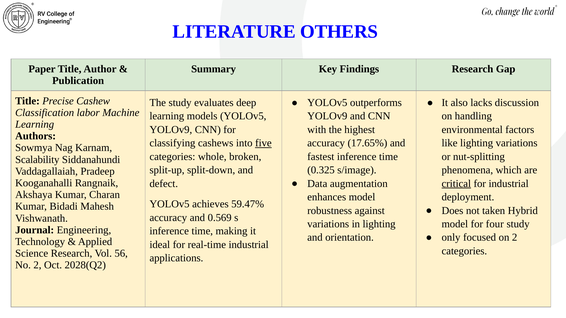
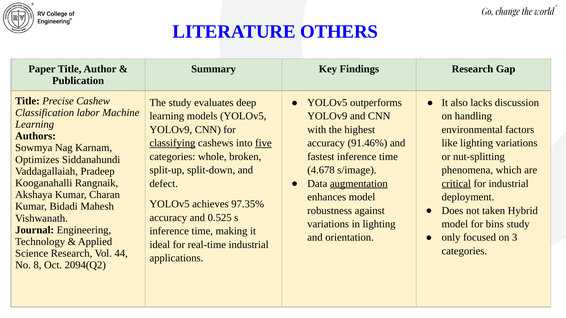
classifying underline: none -> present (172, 143)
17.65%: 17.65% -> 91.46% (367, 143)
Scalability: Scalability -> Optimizes (37, 160)
0.325: 0.325 -> 4.678 (321, 170)
augmentation underline: none -> present (359, 184)
59.47%: 59.47% -> 97.35% (248, 204)
0.569: 0.569 -> 0.525 (220, 218)
four: four -> bins (495, 224)
on 2: 2 -> 3 (515, 238)
56: 56 -> 44 (121, 254)
No 2: 2 -> 8 (37, 265)
2028(Q2: 2028(Q2 -> 2094(Q2 (85, 265)
